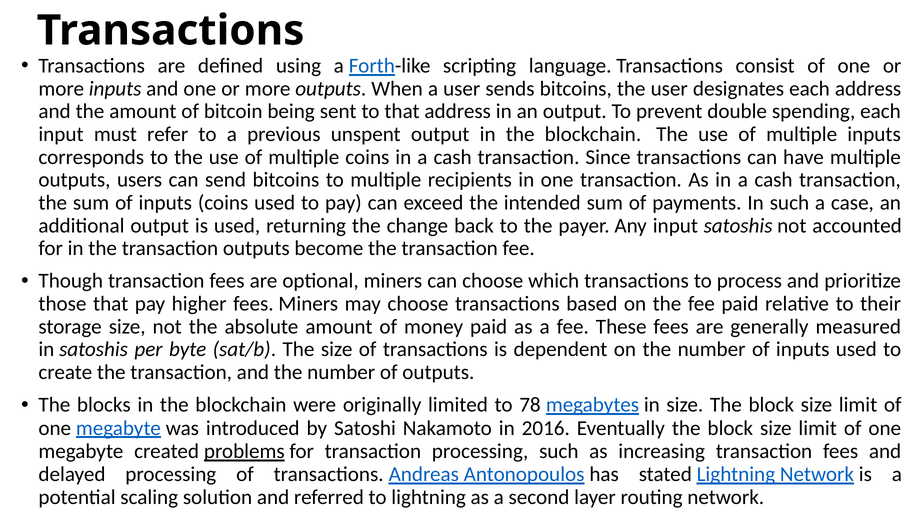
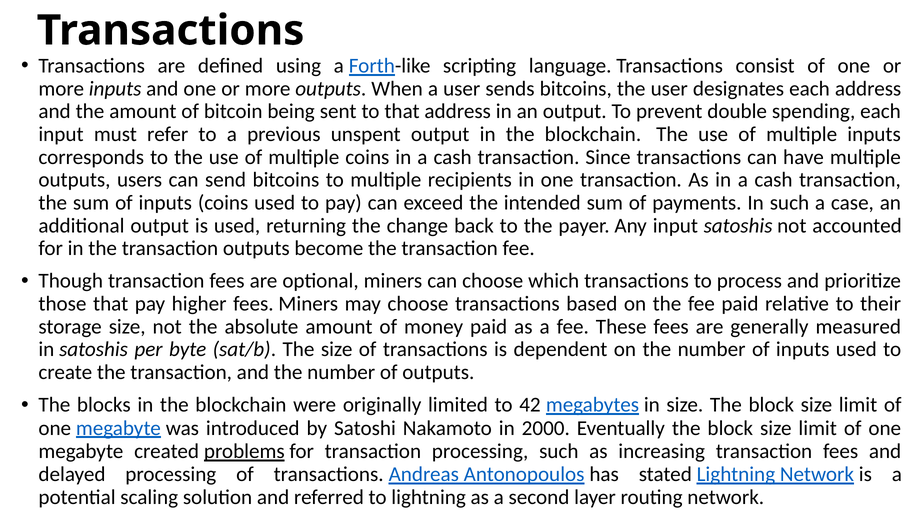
78: 78 -> 42 (530, 405)
2016: 2016 -> 2000 (546, 428)
